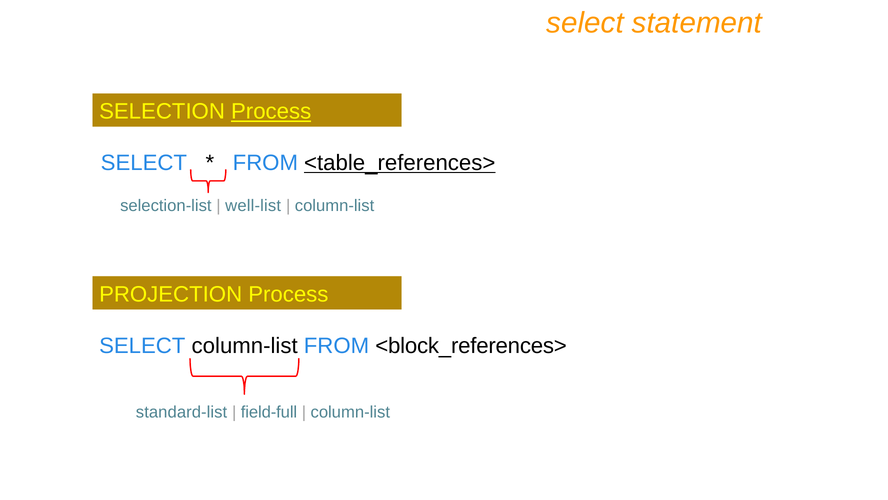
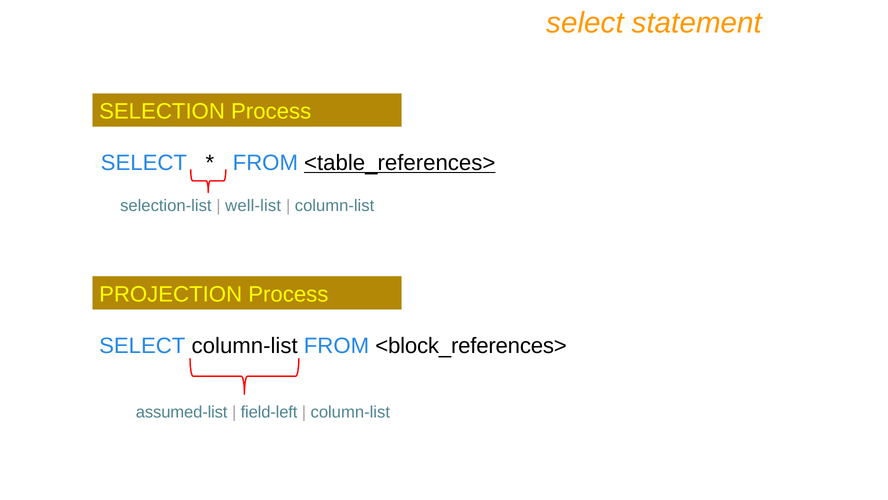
Process underline: present -> none (271, 112)
standard-list: standard-list -> assumed-list (182, 412)
field-full: field-full -> field-left (269, 412)
